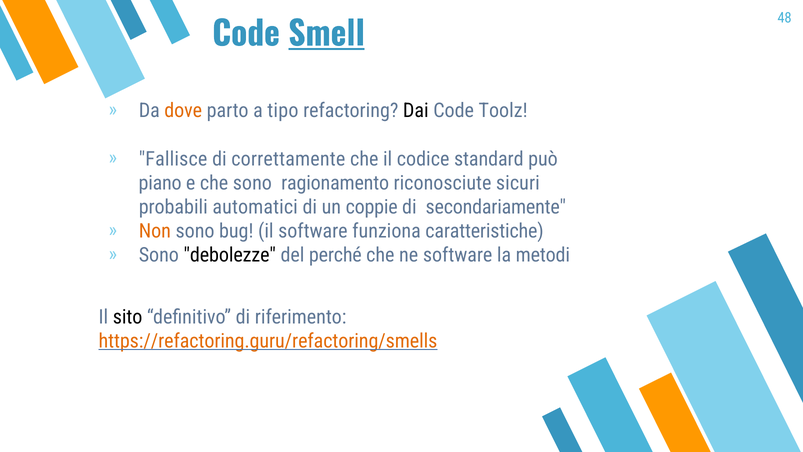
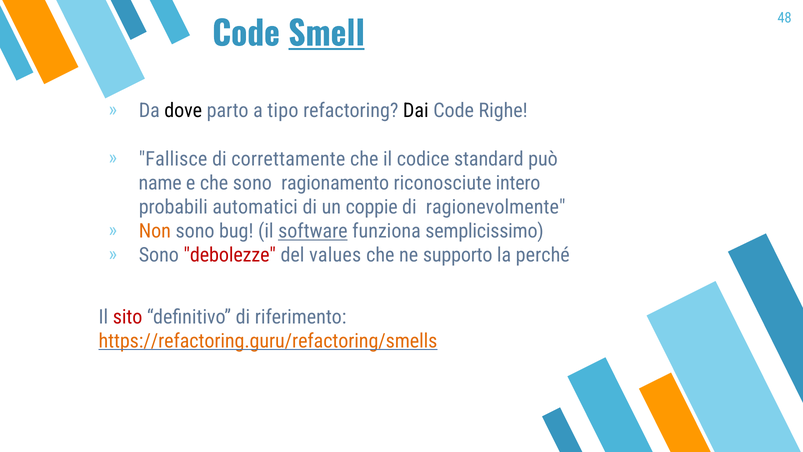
dove colour: orange -> black (183, 111)
Toolz: Toolz -> Righe (503, 111)
piano: piano -> name (160, 183)
sicuri: sicuri -> intero (518, 183)
secondariamente: secondariamente -> ragionevolmente (496, 207)
software underline: none -> present (313, 231)
caratteristiche: caratteristiche -> semplicissimo (485, 231)
debolezze colour: black -> red (230, 255)
perché: perché -> values (335, 255)
ne software: software -> supporto (458, 255)
metodi: metodi -> perché (543, 255)
sito colour: black -> red (128, 317)
